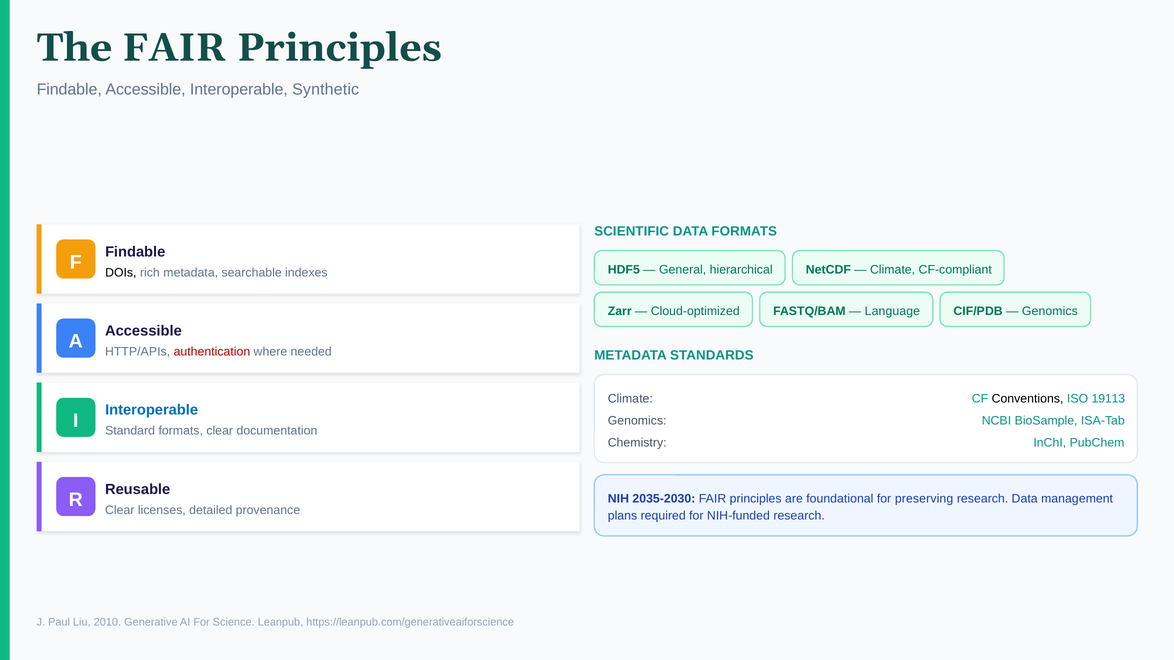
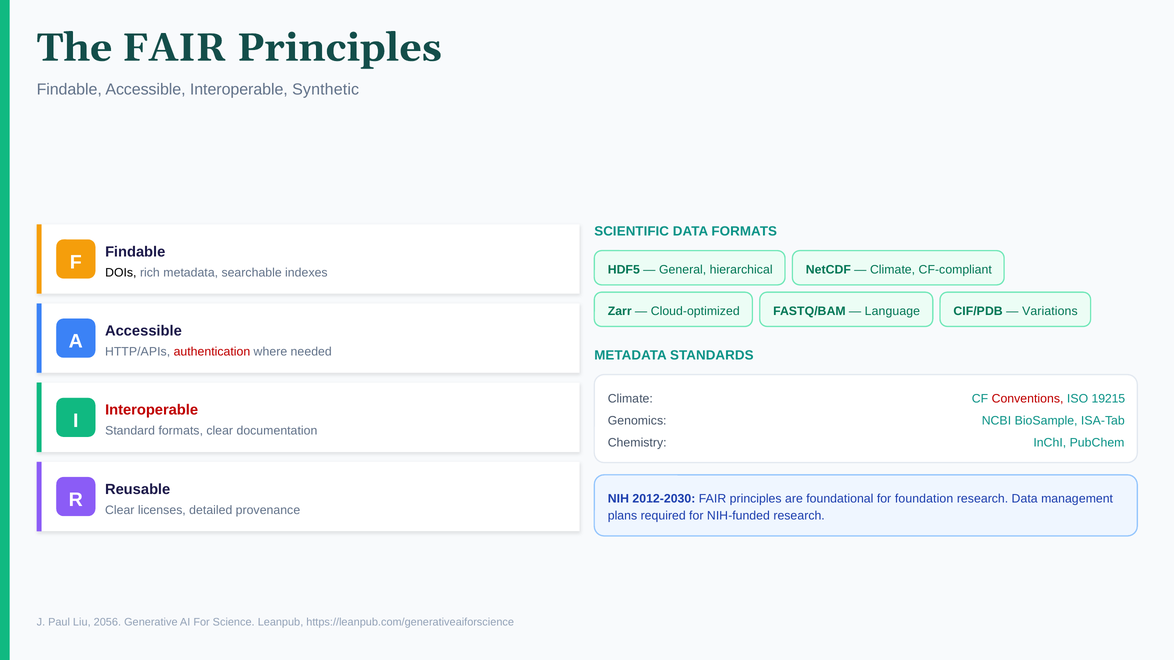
Genomics: Genomics -> Variations (1050, 312)
Conventions colour: black -> red (1028, 399)
19113: 19113 -> 19215 (1108, 399)
Interoperable colour: blue -> red (152, 410)
2035-2030: 2035-2030 -> 2012-2030 (664, 499)
preserving: preserving -> foundation (924, 499)
2010: 2010 -> 2056 (107, 623)
